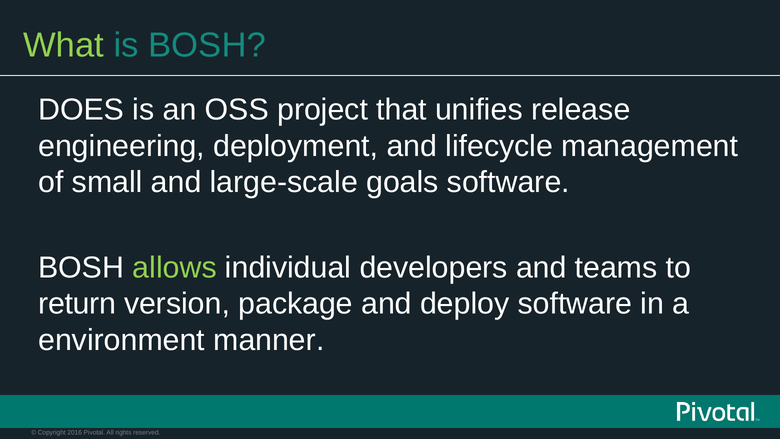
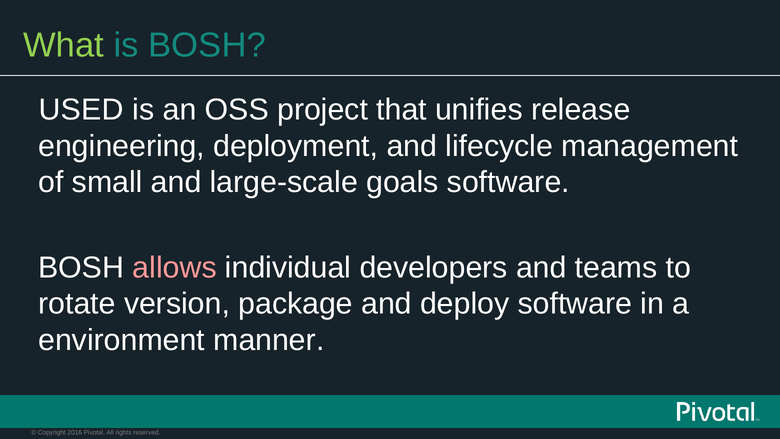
DOES: DOES -> USED (81, 110)
allows colour: light green -> pink (175, 267)
return: return -> rotate (77, 304)
